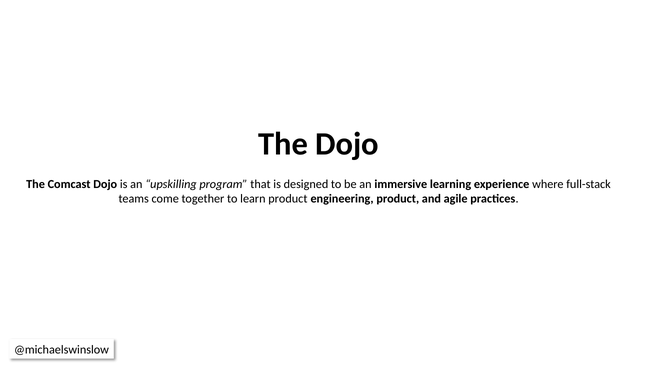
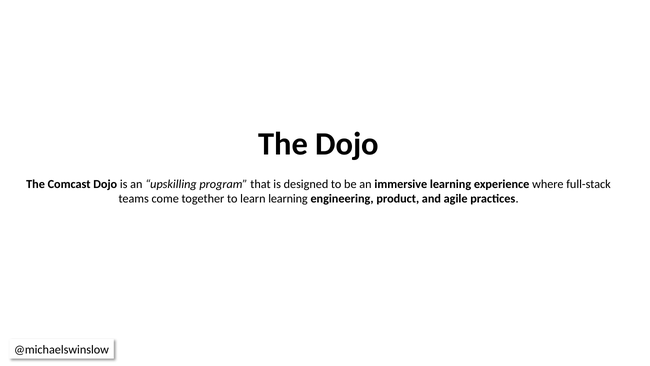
learn product: product -> learning (288, 199)
